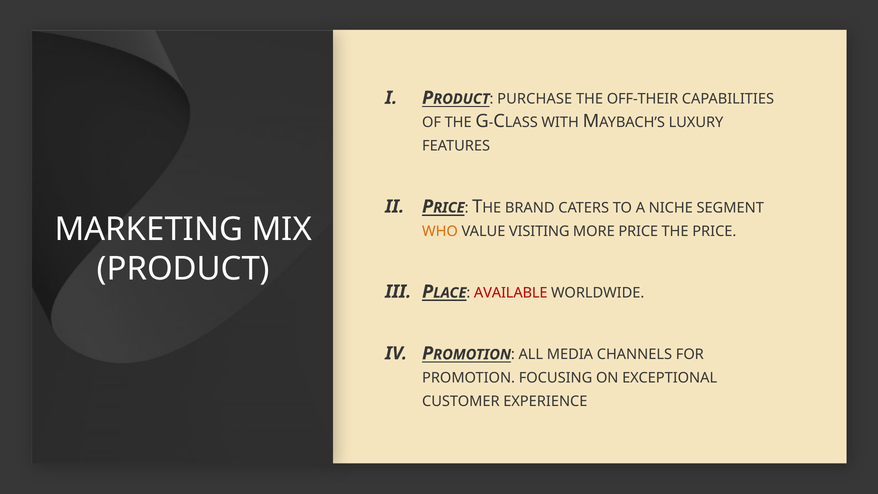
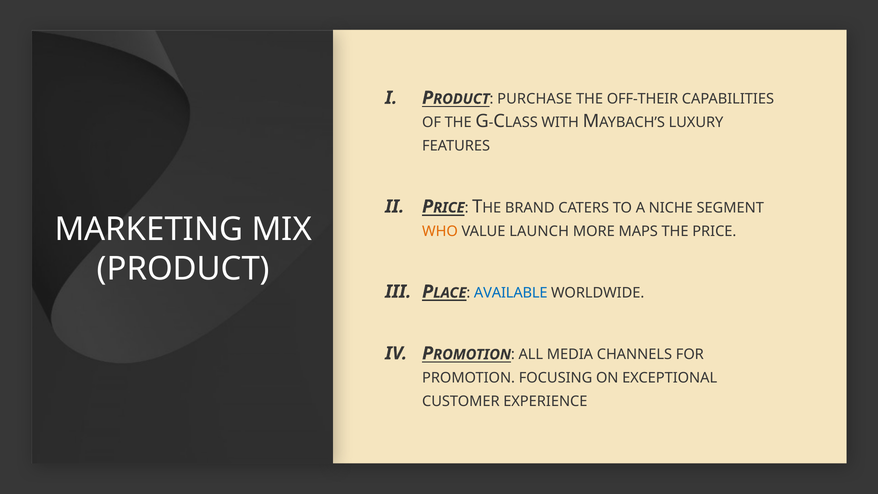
VISITING: VISITING -> LAUNCH (539, 231)
MORE PRICE: PRICE -> MAPS (638, 231)
AVAILABLE colour: red -> blue (511, 293)
